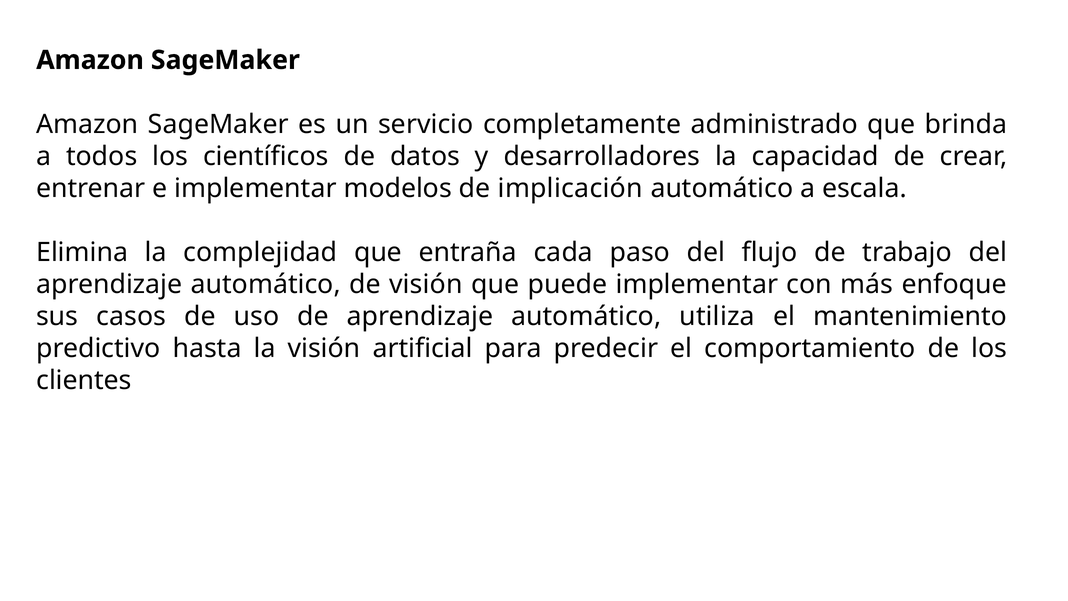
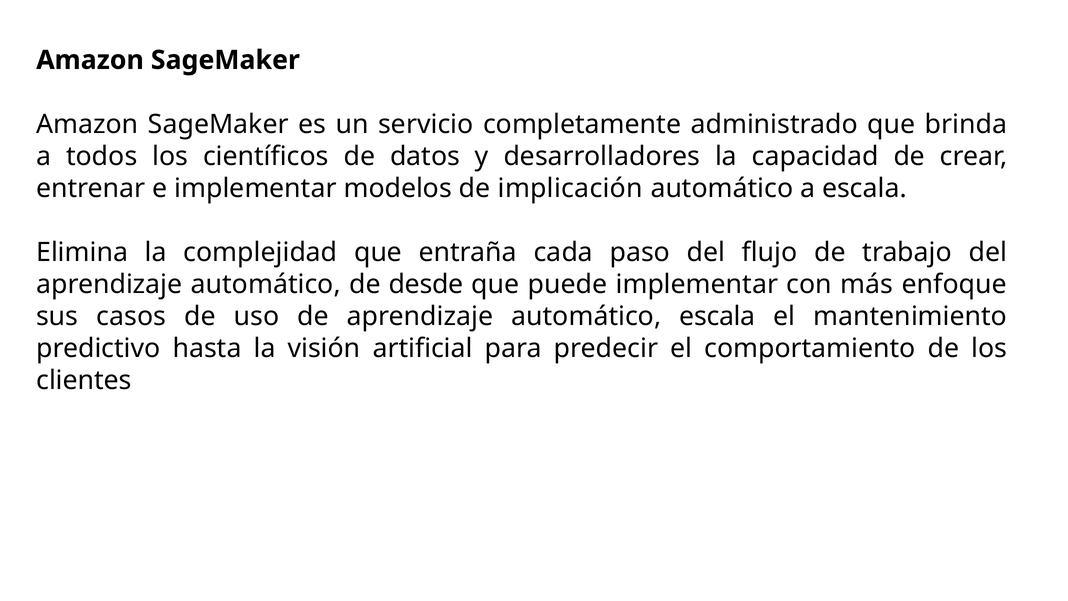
de visión: visión -> desde (426, 284)
automático utiliza: utiliza -> escala (717, 316)
